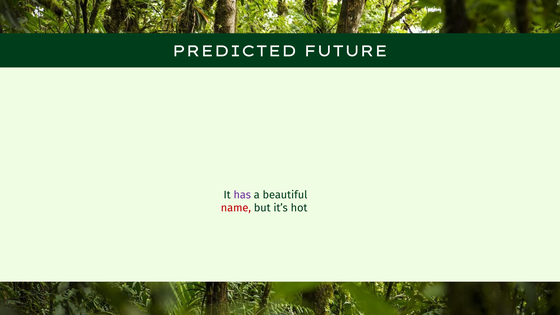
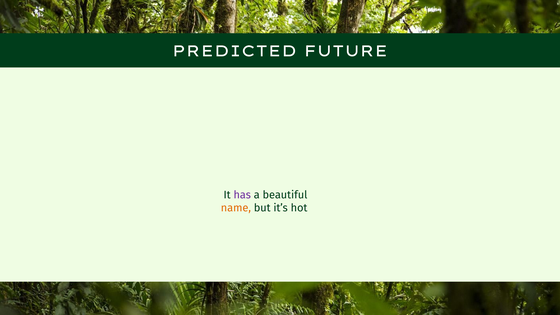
name colour: red -> orange (236, 208)
